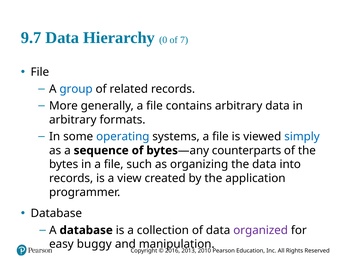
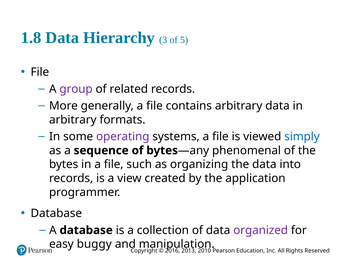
9.7: 9.7 -> 1.8 (31, 38)
0: 0 -> 3 (163, 40)
7: 7 -> 5 (184, 40)
group colour: blue -> purple (76, 89)
operating colour: blue -> purple (123, 137)
counterparts: counterparts -> phenomenal (247, 150)
